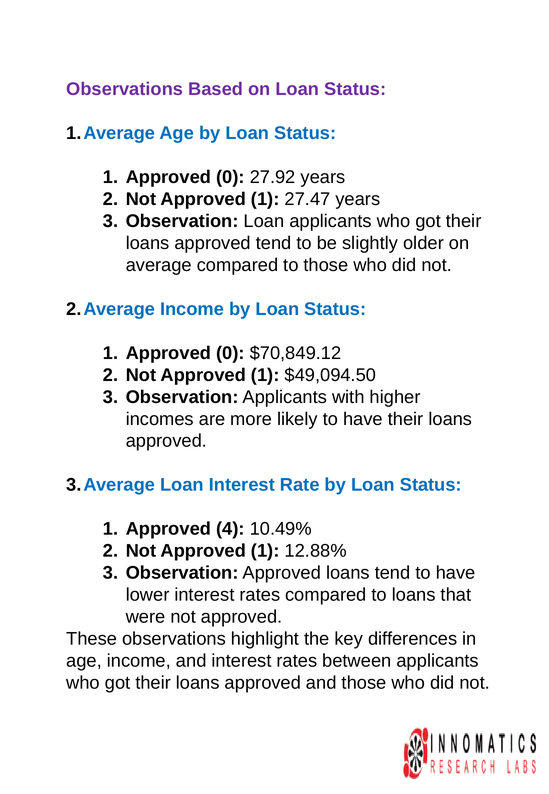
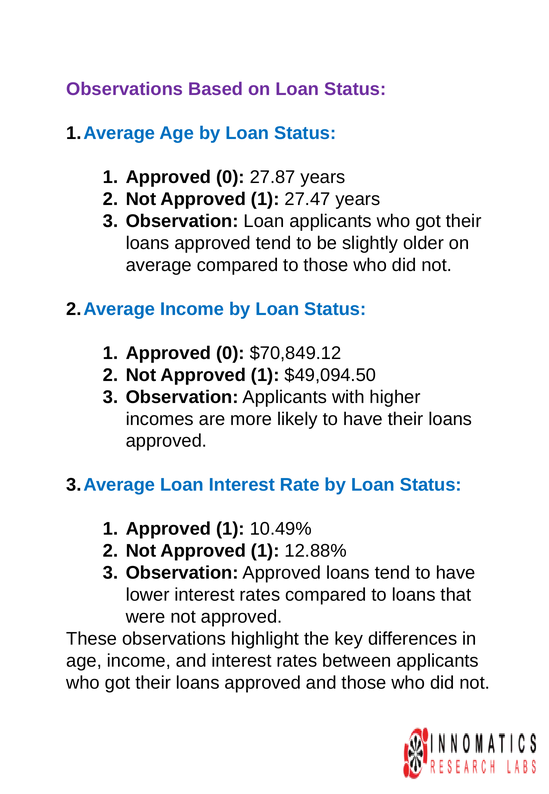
27.92: 27.92 -> 27.87 (273, 177)
1 Approved 4: 4 -> 1 (230, 528)
